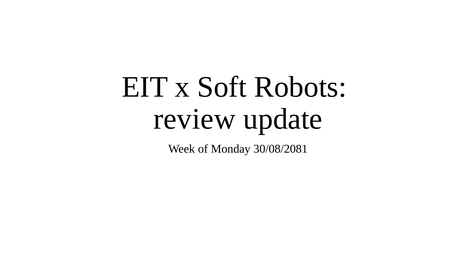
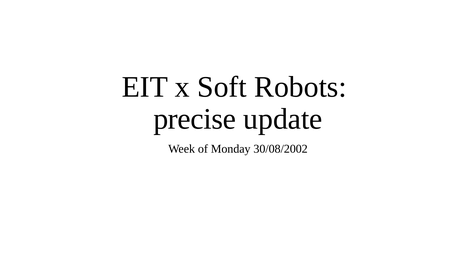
review: review -> precise (195, 119)
30/08/2081: 30/08/2081 -> 30/08/2002 (281, 149)
